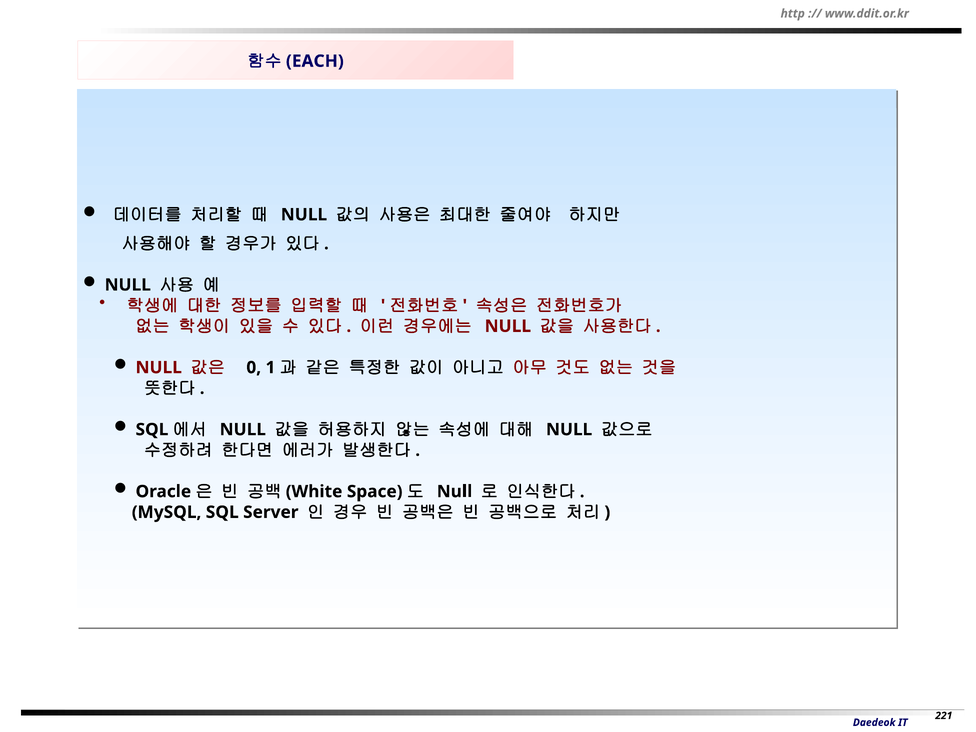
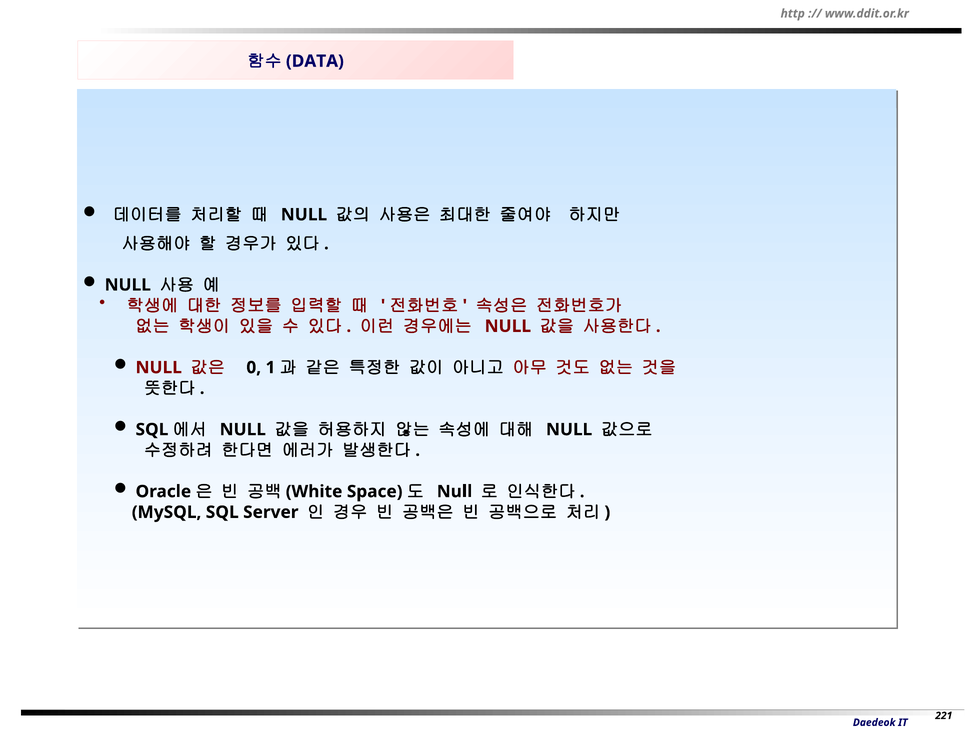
EACH: EACH -> DATA (315, 61)
